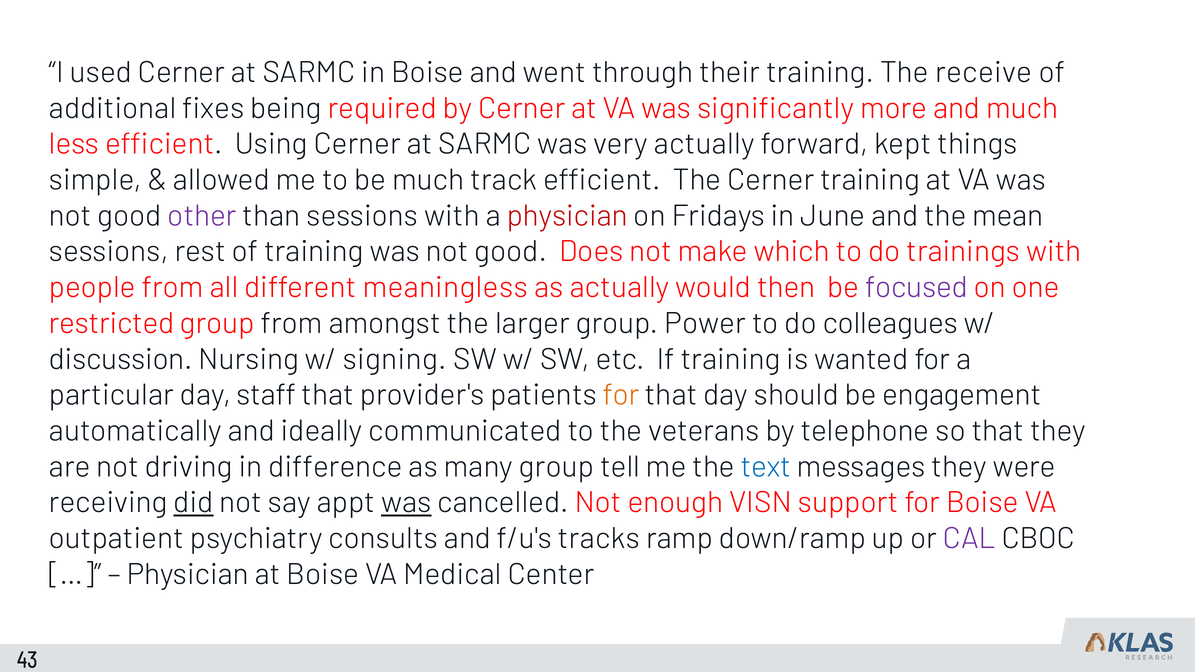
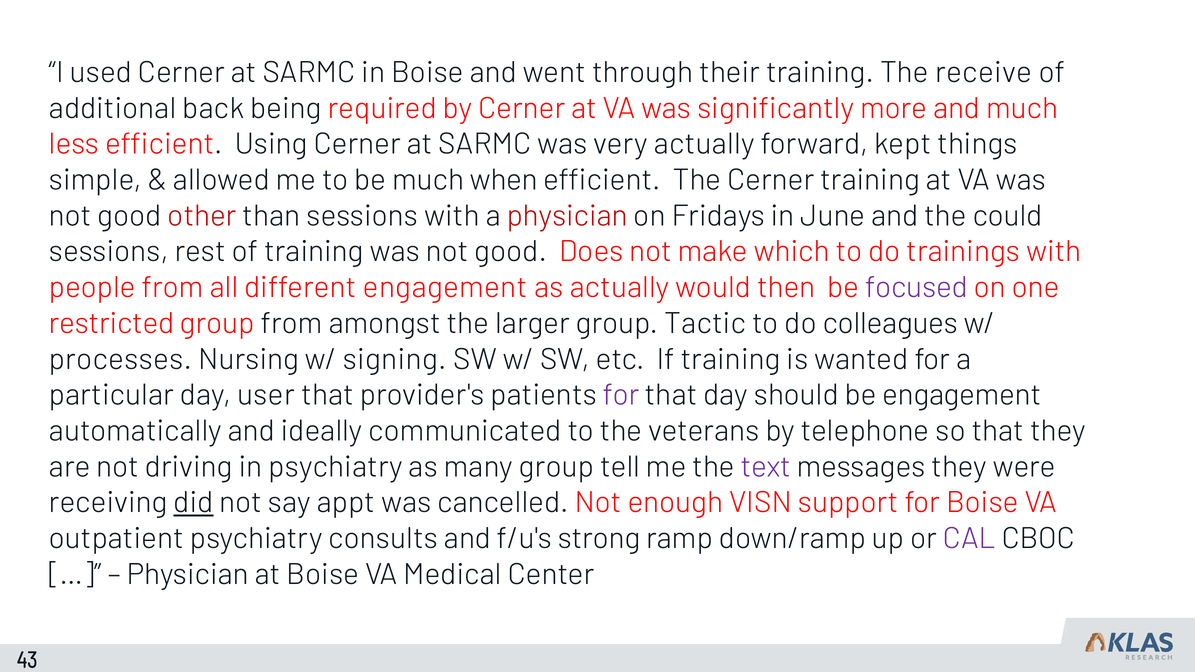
fixes: fixes -> back (213, 108)
track: track -> when (504, 180)
other colour: purple -> red (202, 216)
mean: mean -> could (1008, 216)
different meaningless: meaningless -> engagement (445, 288)
Power: Power -> Tactic (705, 323)
discussion: discussion -> processes (121, 359)
staff: staff -> user (266, 395)
for colour: orange -> purple (621, 395)
in difference: difference -> psychiatry (335, 467)
text colour: blue -> purple (766, 467)
was underline: present -> none (406, 503)
tracks: tracks -> strong (599, 539)
